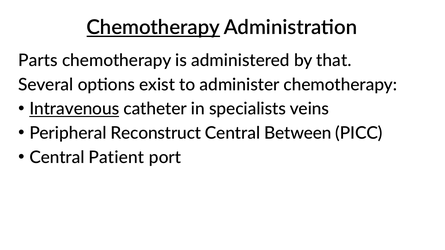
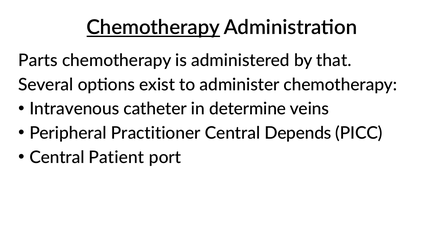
Intravenous underline: present -> none (74, 109)
specialists: specialists -> determine (248, 109)
Reconstruct: Reconstruct -> Practitioner (156, 133)
Between: Between -> Depends (298, 133)
